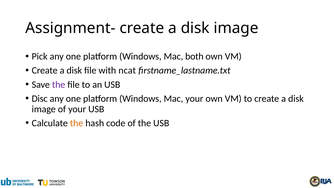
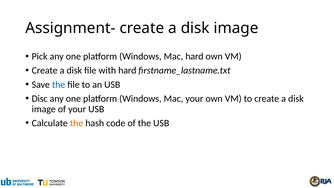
Mac both: both -> hard (194, 56)
with ncat: ncat -> hard (127, 70)
the colour: purple -> blue (59, 84)
